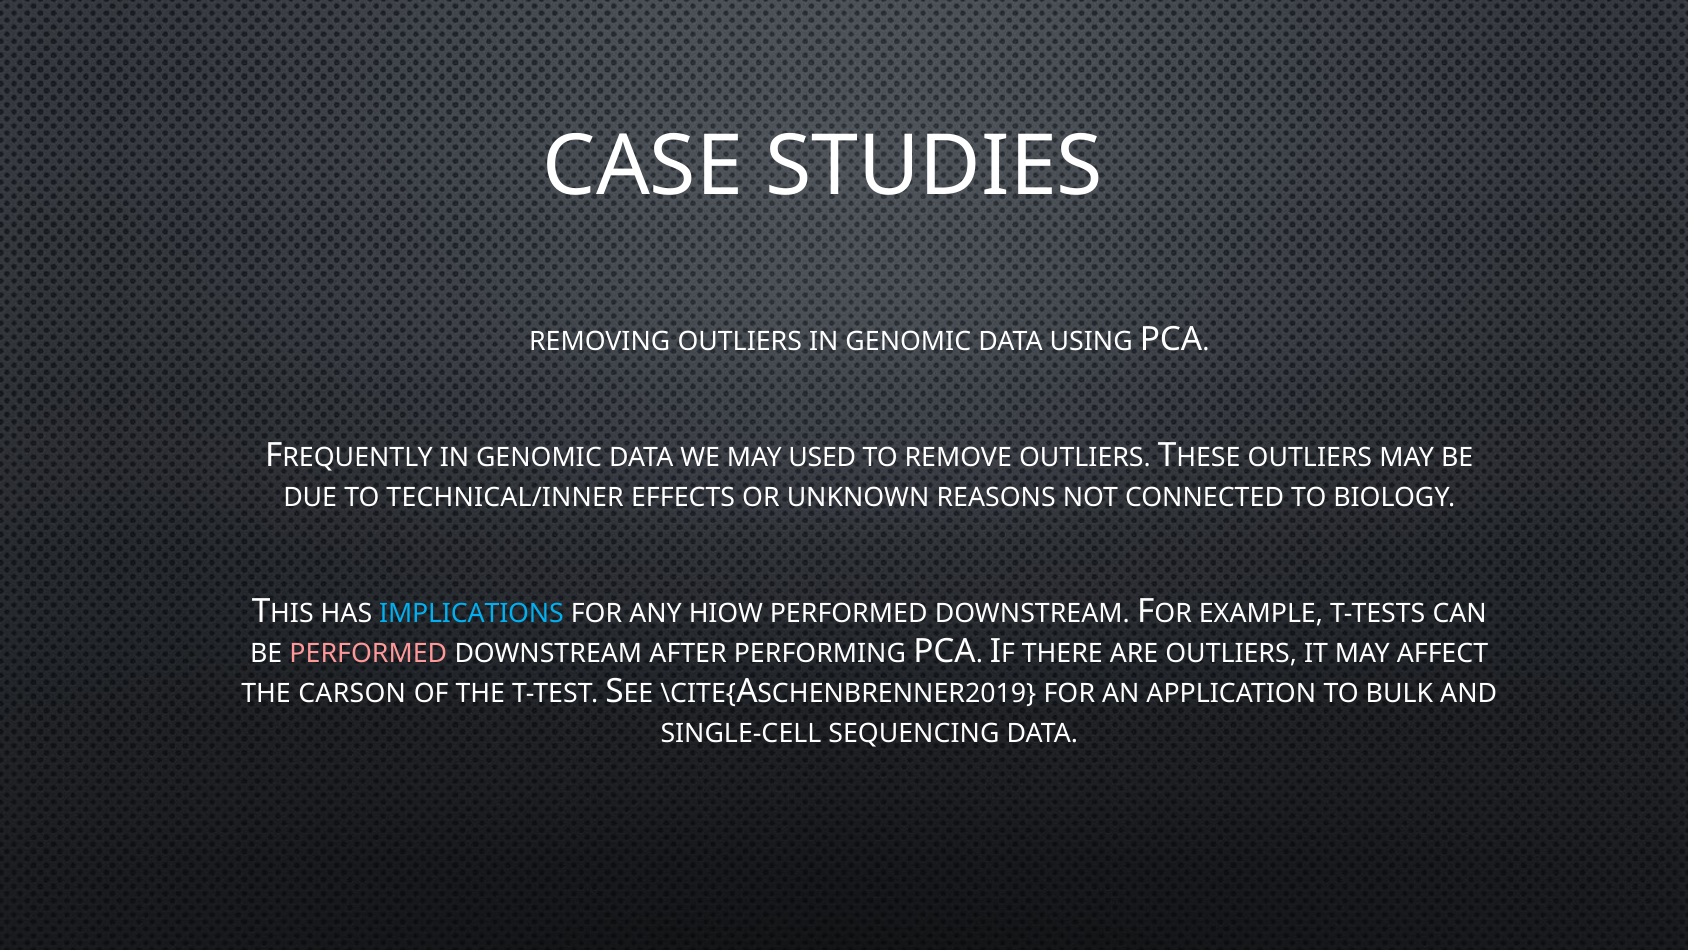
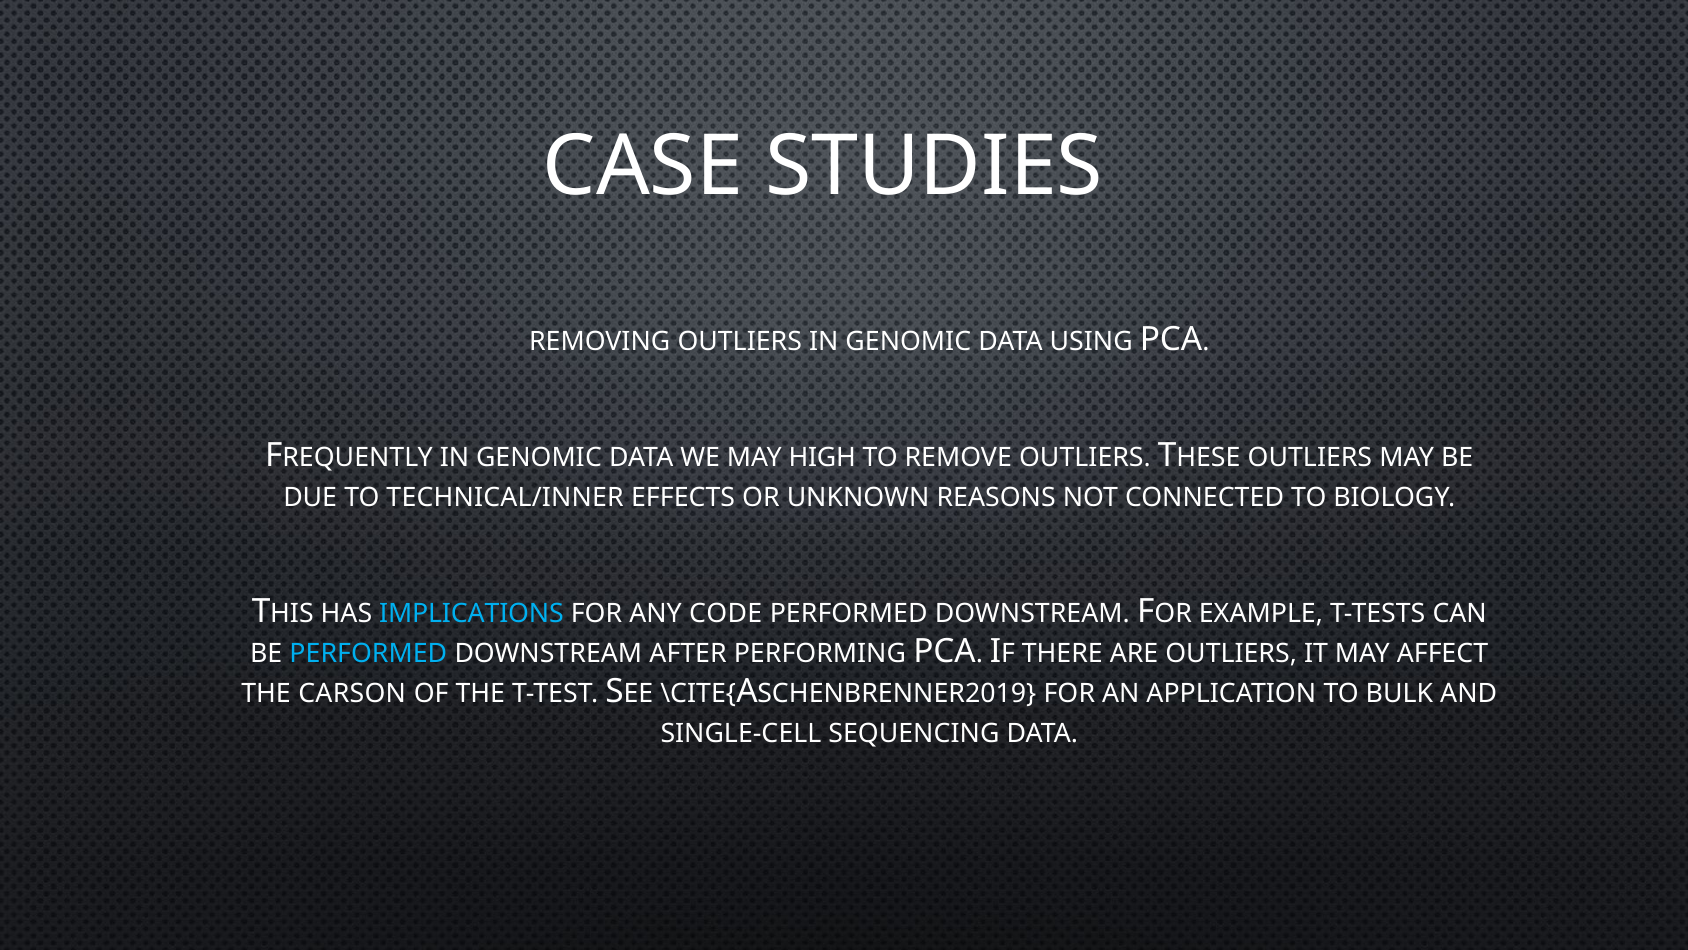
USED: USED -> HIGH (822, 457)
HIOW: HIOW -> CODE (726, 613)
PERFORMED colour: pink -> light blue (368, 653)
